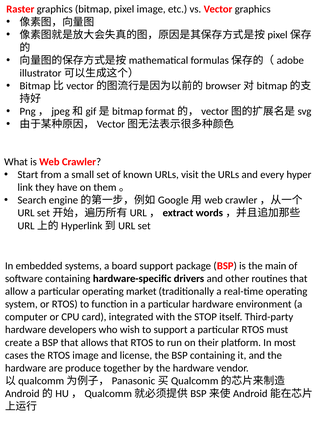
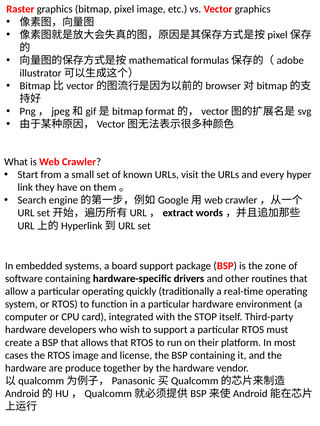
main: main -> zone (276, 266)
market: market -> quickly (141, 292)
